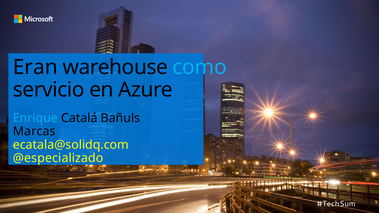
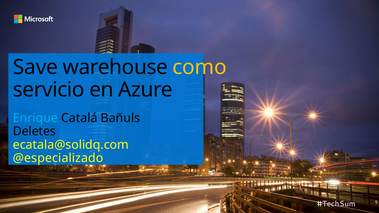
Eran: Eran -> Save (35, 67)
como colour: light blue -> yellow (200, 67)
Marcas: Marcas -> Deletes (34, 131)
